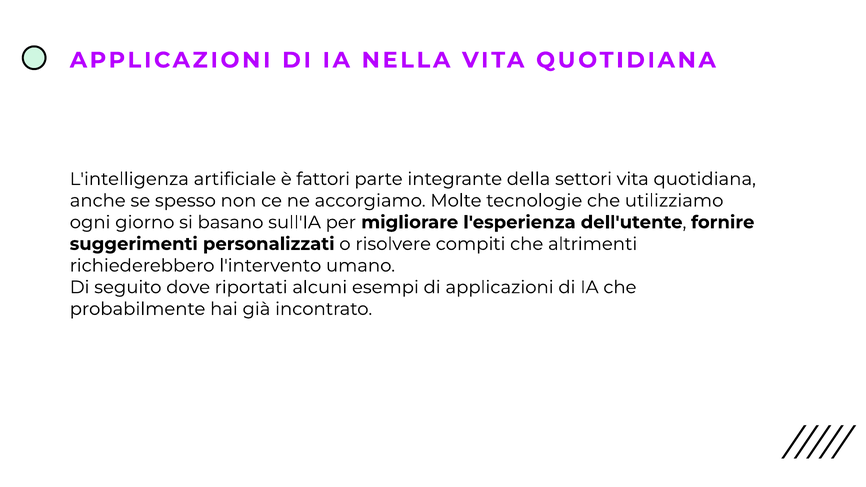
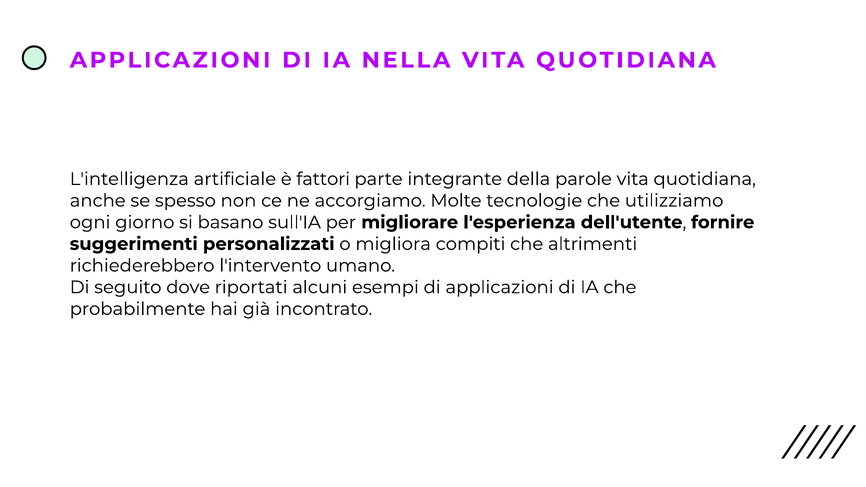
settori: settori -> parole (583, 179)
risolvere: risolvere -> migliora (393, 244)
